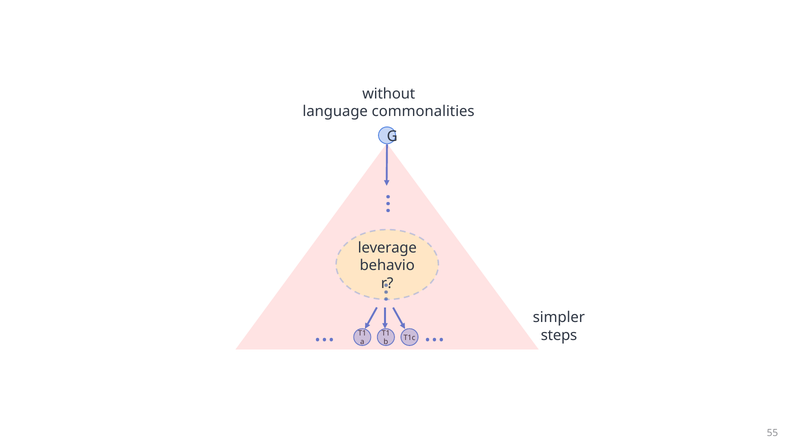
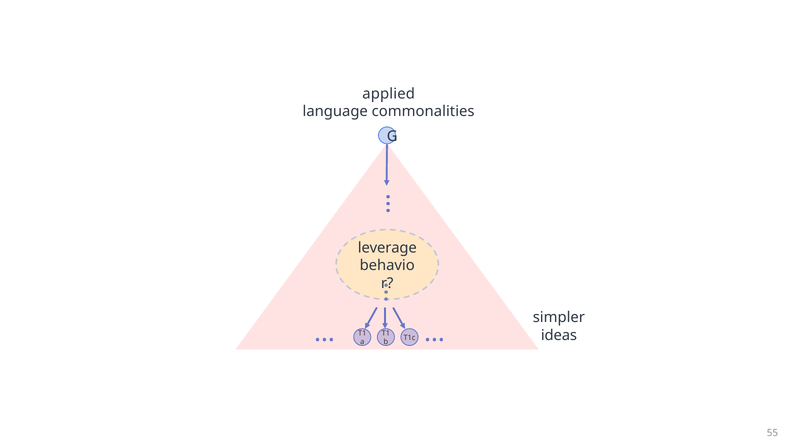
without: without -> applied (389, 94)
steps: steps -> ideas (559, 335)
